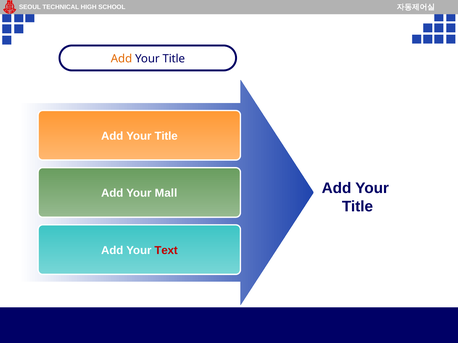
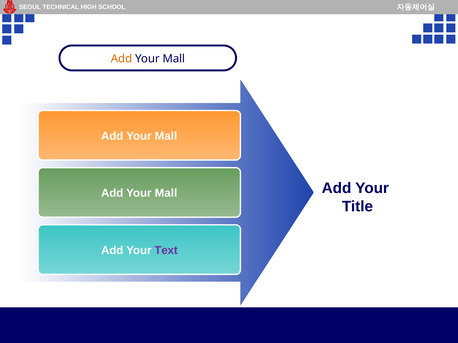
Title: Title -> Mall (174, 59)
Title: Title -> Mall (166, 136)
Text colour: red -> purple (166, 251)
